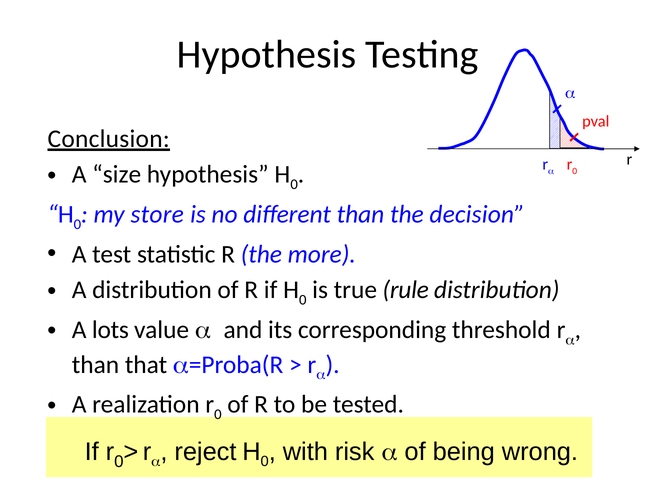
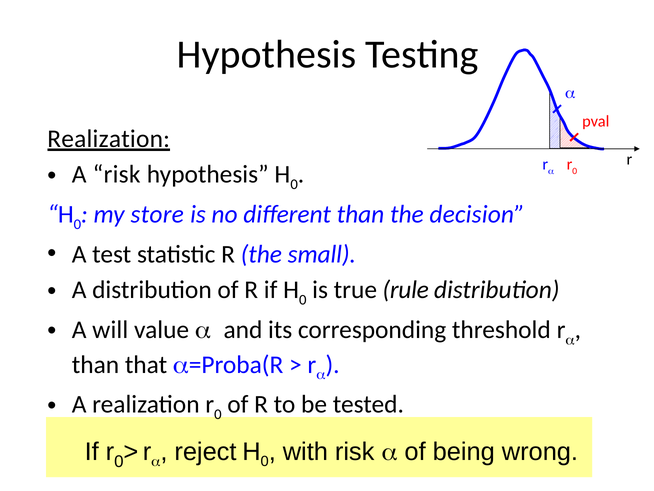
Conclusion: Conclusion -> Realization (109, 139)
A size: size -> risk (117, 174)
more: more -> small (322, 254)
lots: lots -> will (110, 330)
